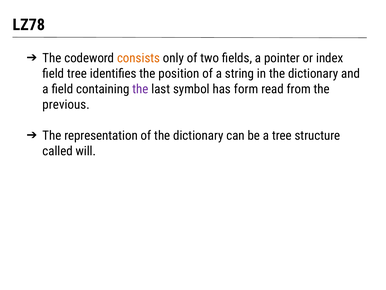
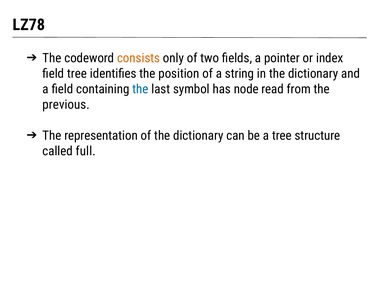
the colour: purple -> blue (140, 89)
form: form -> node (246, 89)
will: will -> full (86, 151)
